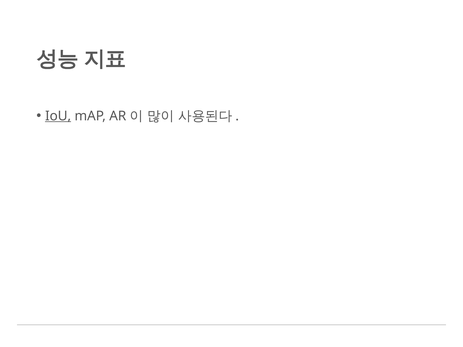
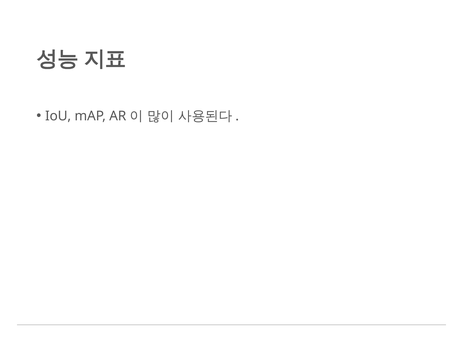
IoU underline: present -> none (58, 116)
